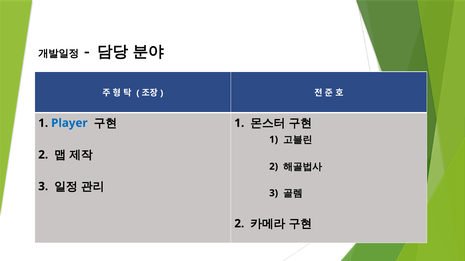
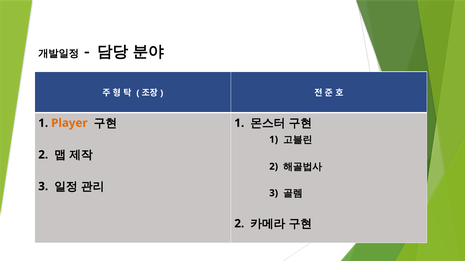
Player colour: blue -> orange (69, 123)
